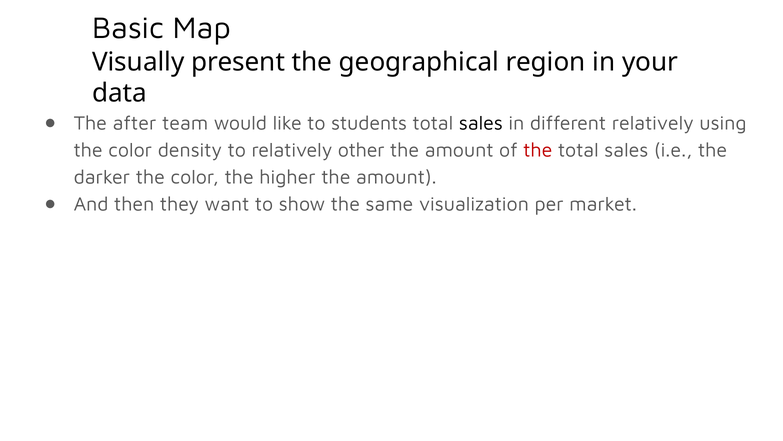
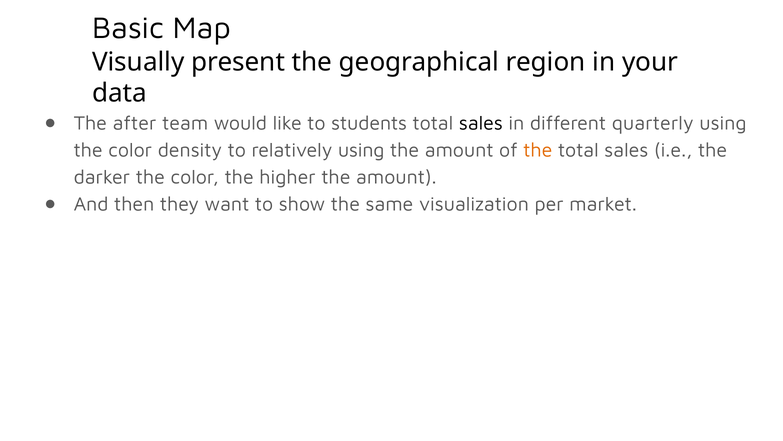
different relatively: relatively -> quarterly (653, 123)
relatively other: other -> using (361, 150)
the colour: red -> orange (538, 150)
